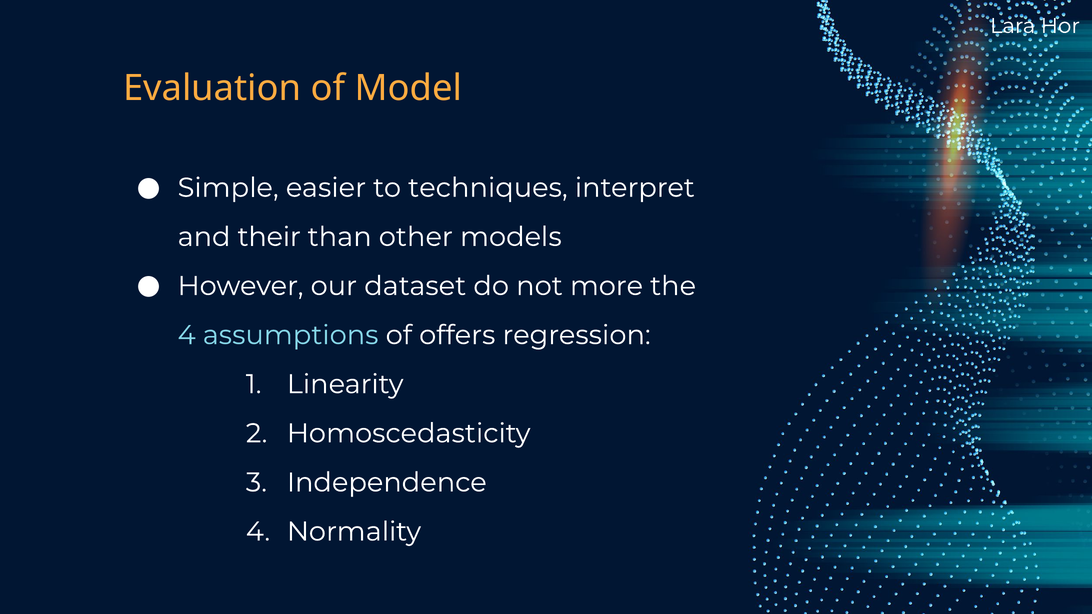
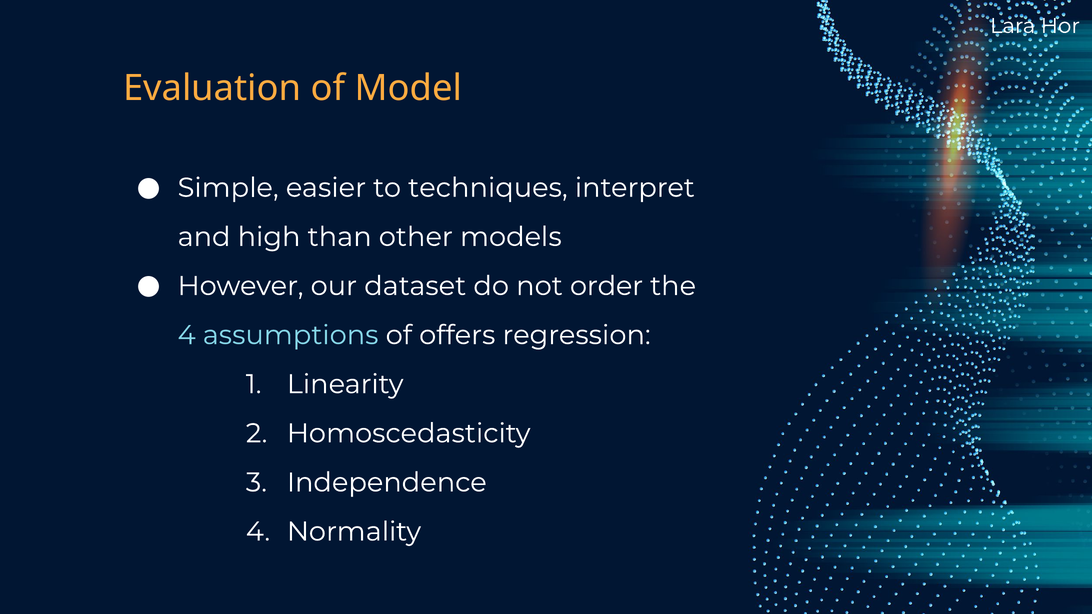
their: their -> high (269, 237)
more: more -> order (607, 286)
